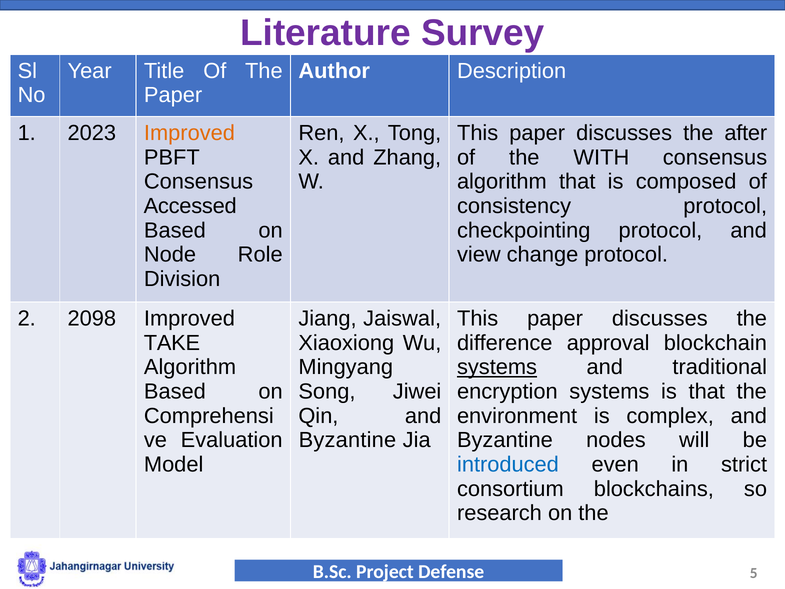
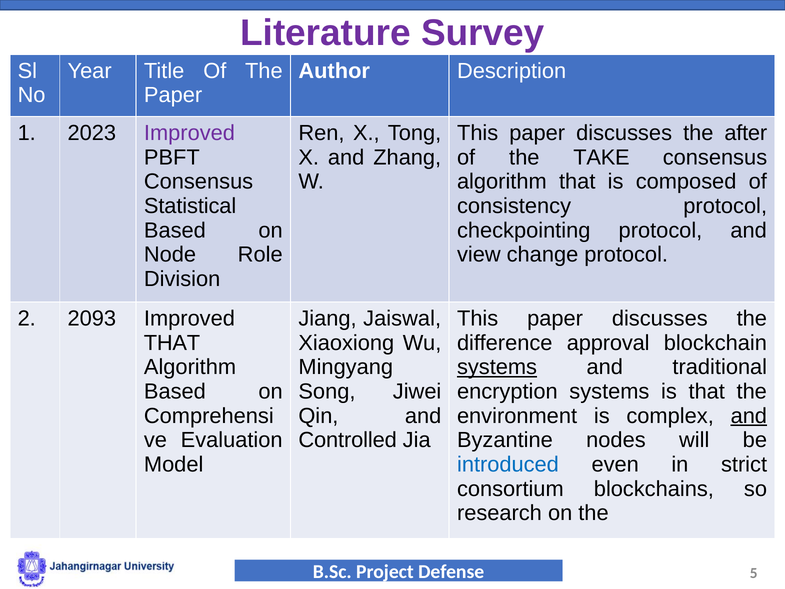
Improved colour: orange -> purple (189, 133)
WITH: WITH -> TAKE (601, 157)
Accessed: Accessed -> Statistical (190, 206)
2098: 2098 -> 2093 (92, 318)
TAKE: TAKE -> THAT (172, 343)
and underline: none -> present (749, 416)
Byzantine: Byzantine -> Controlled (348, 440)
